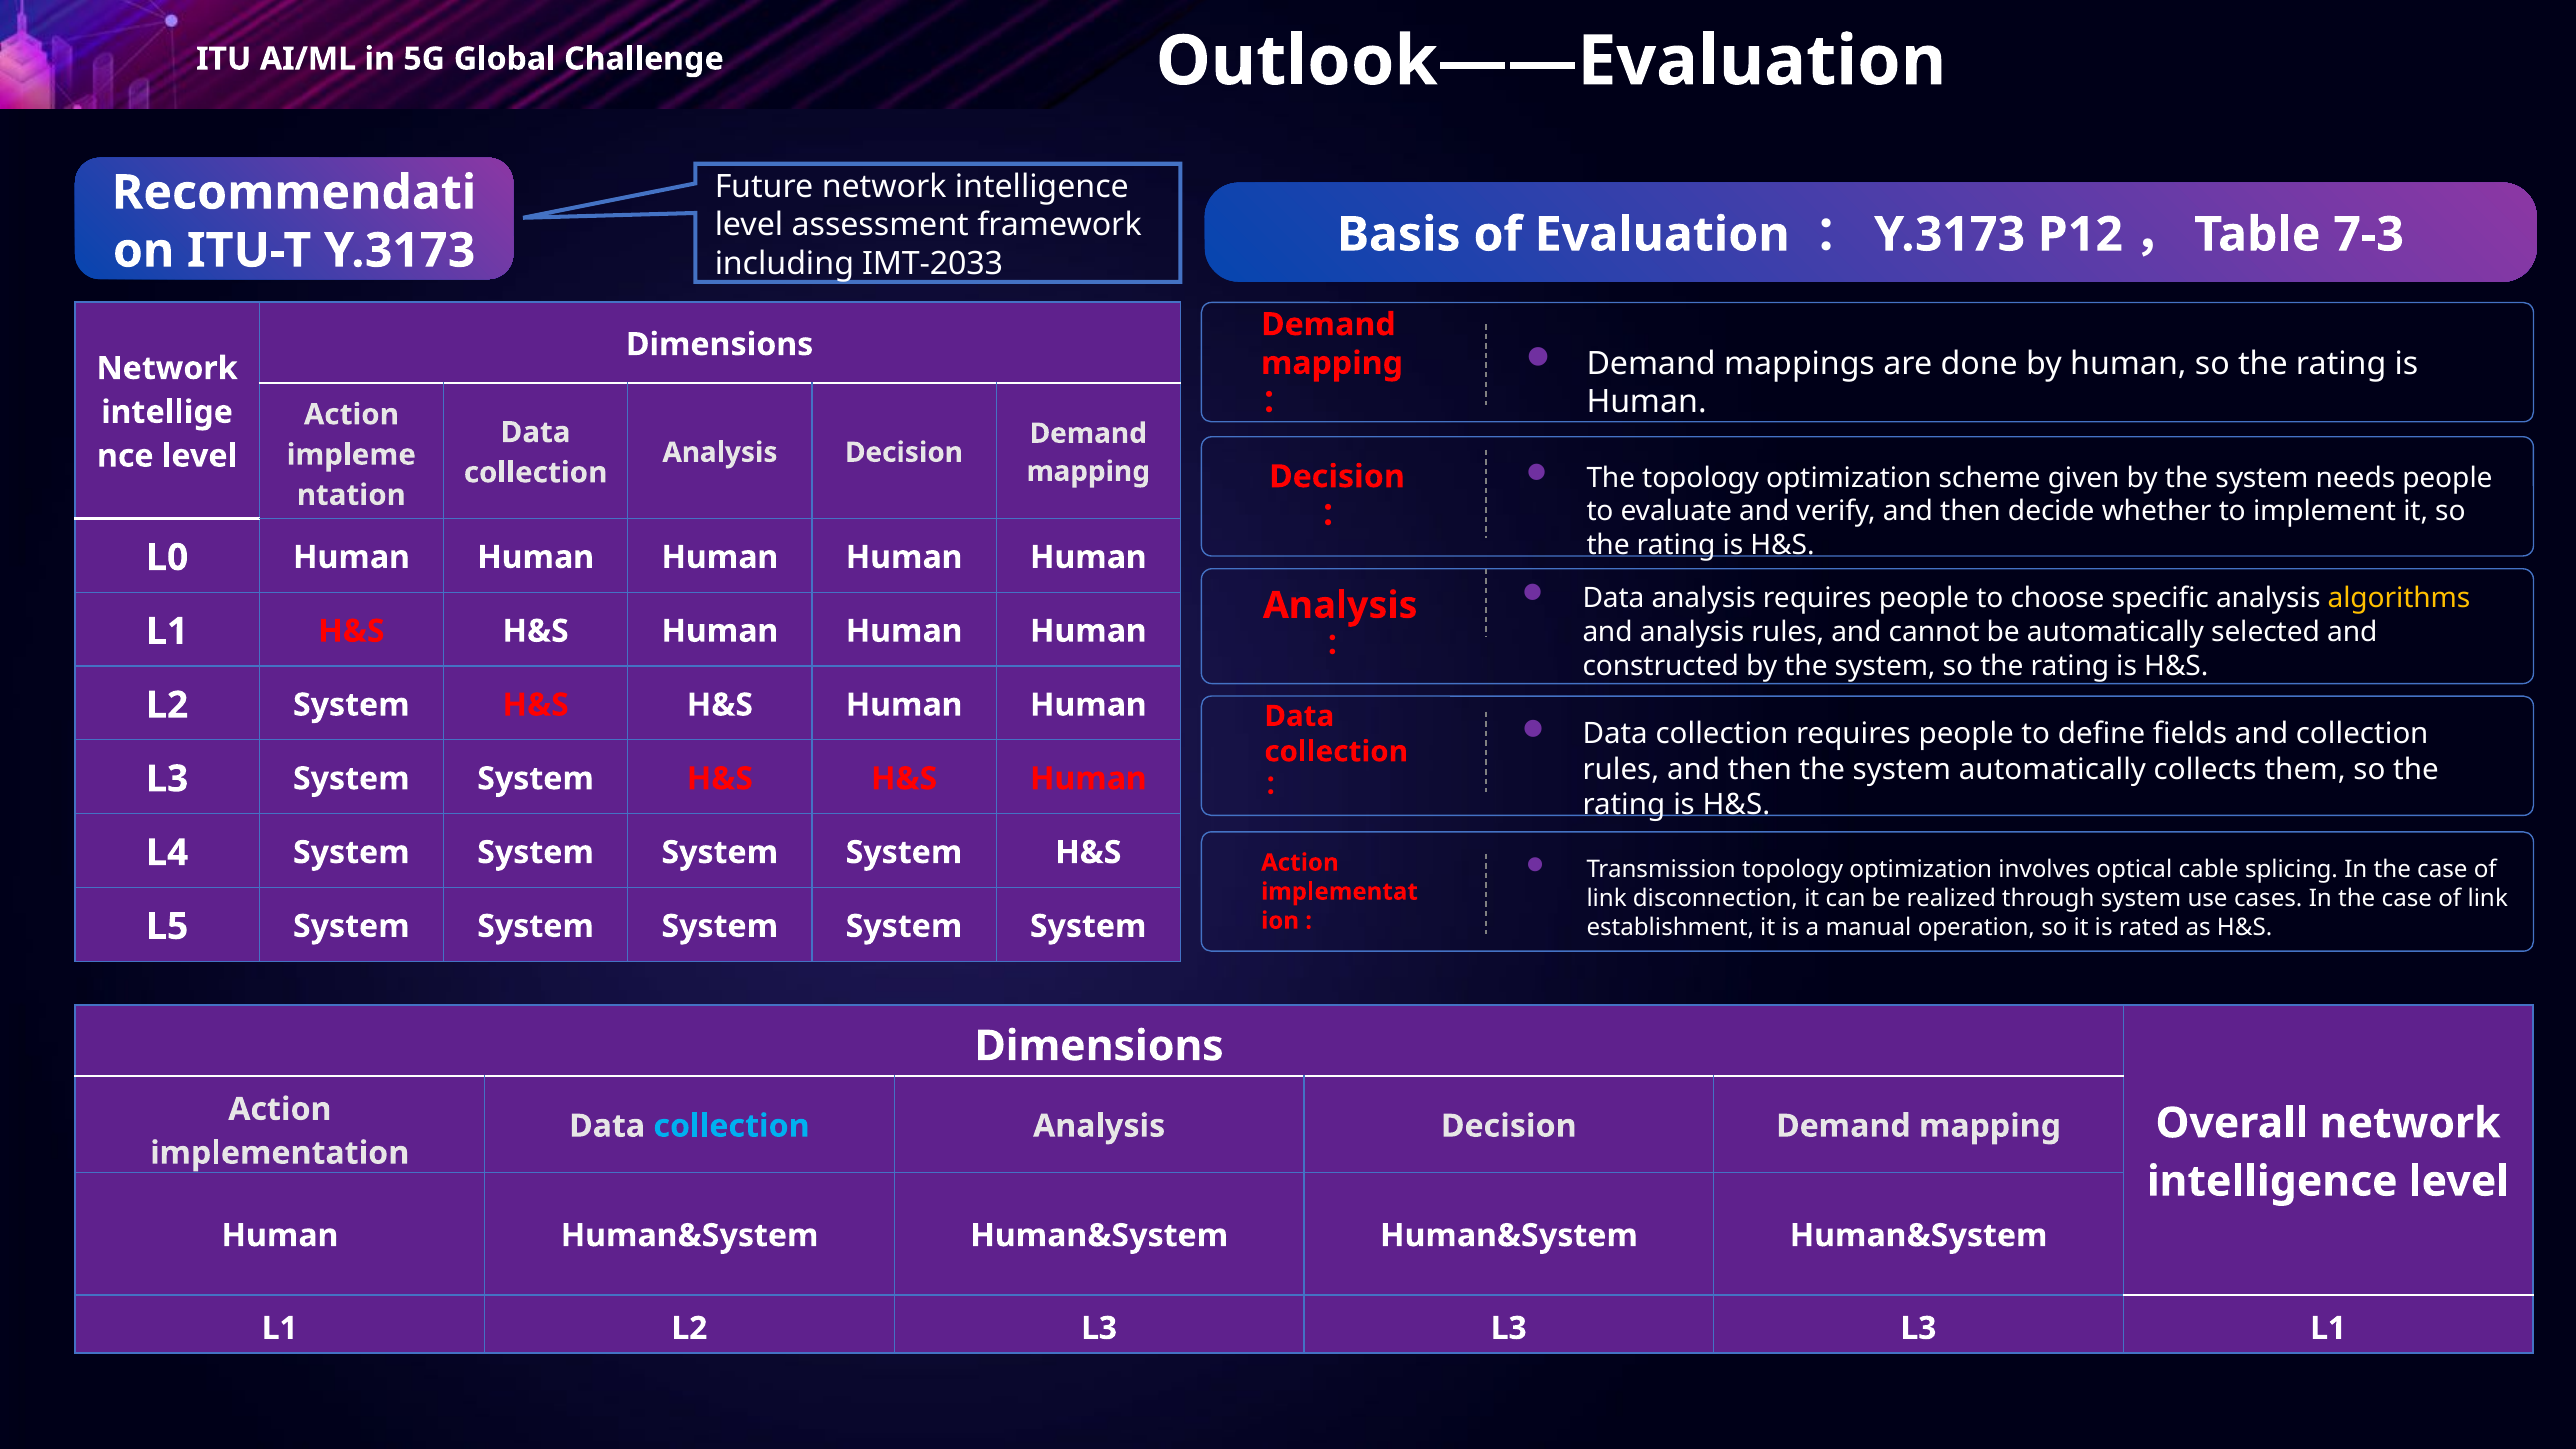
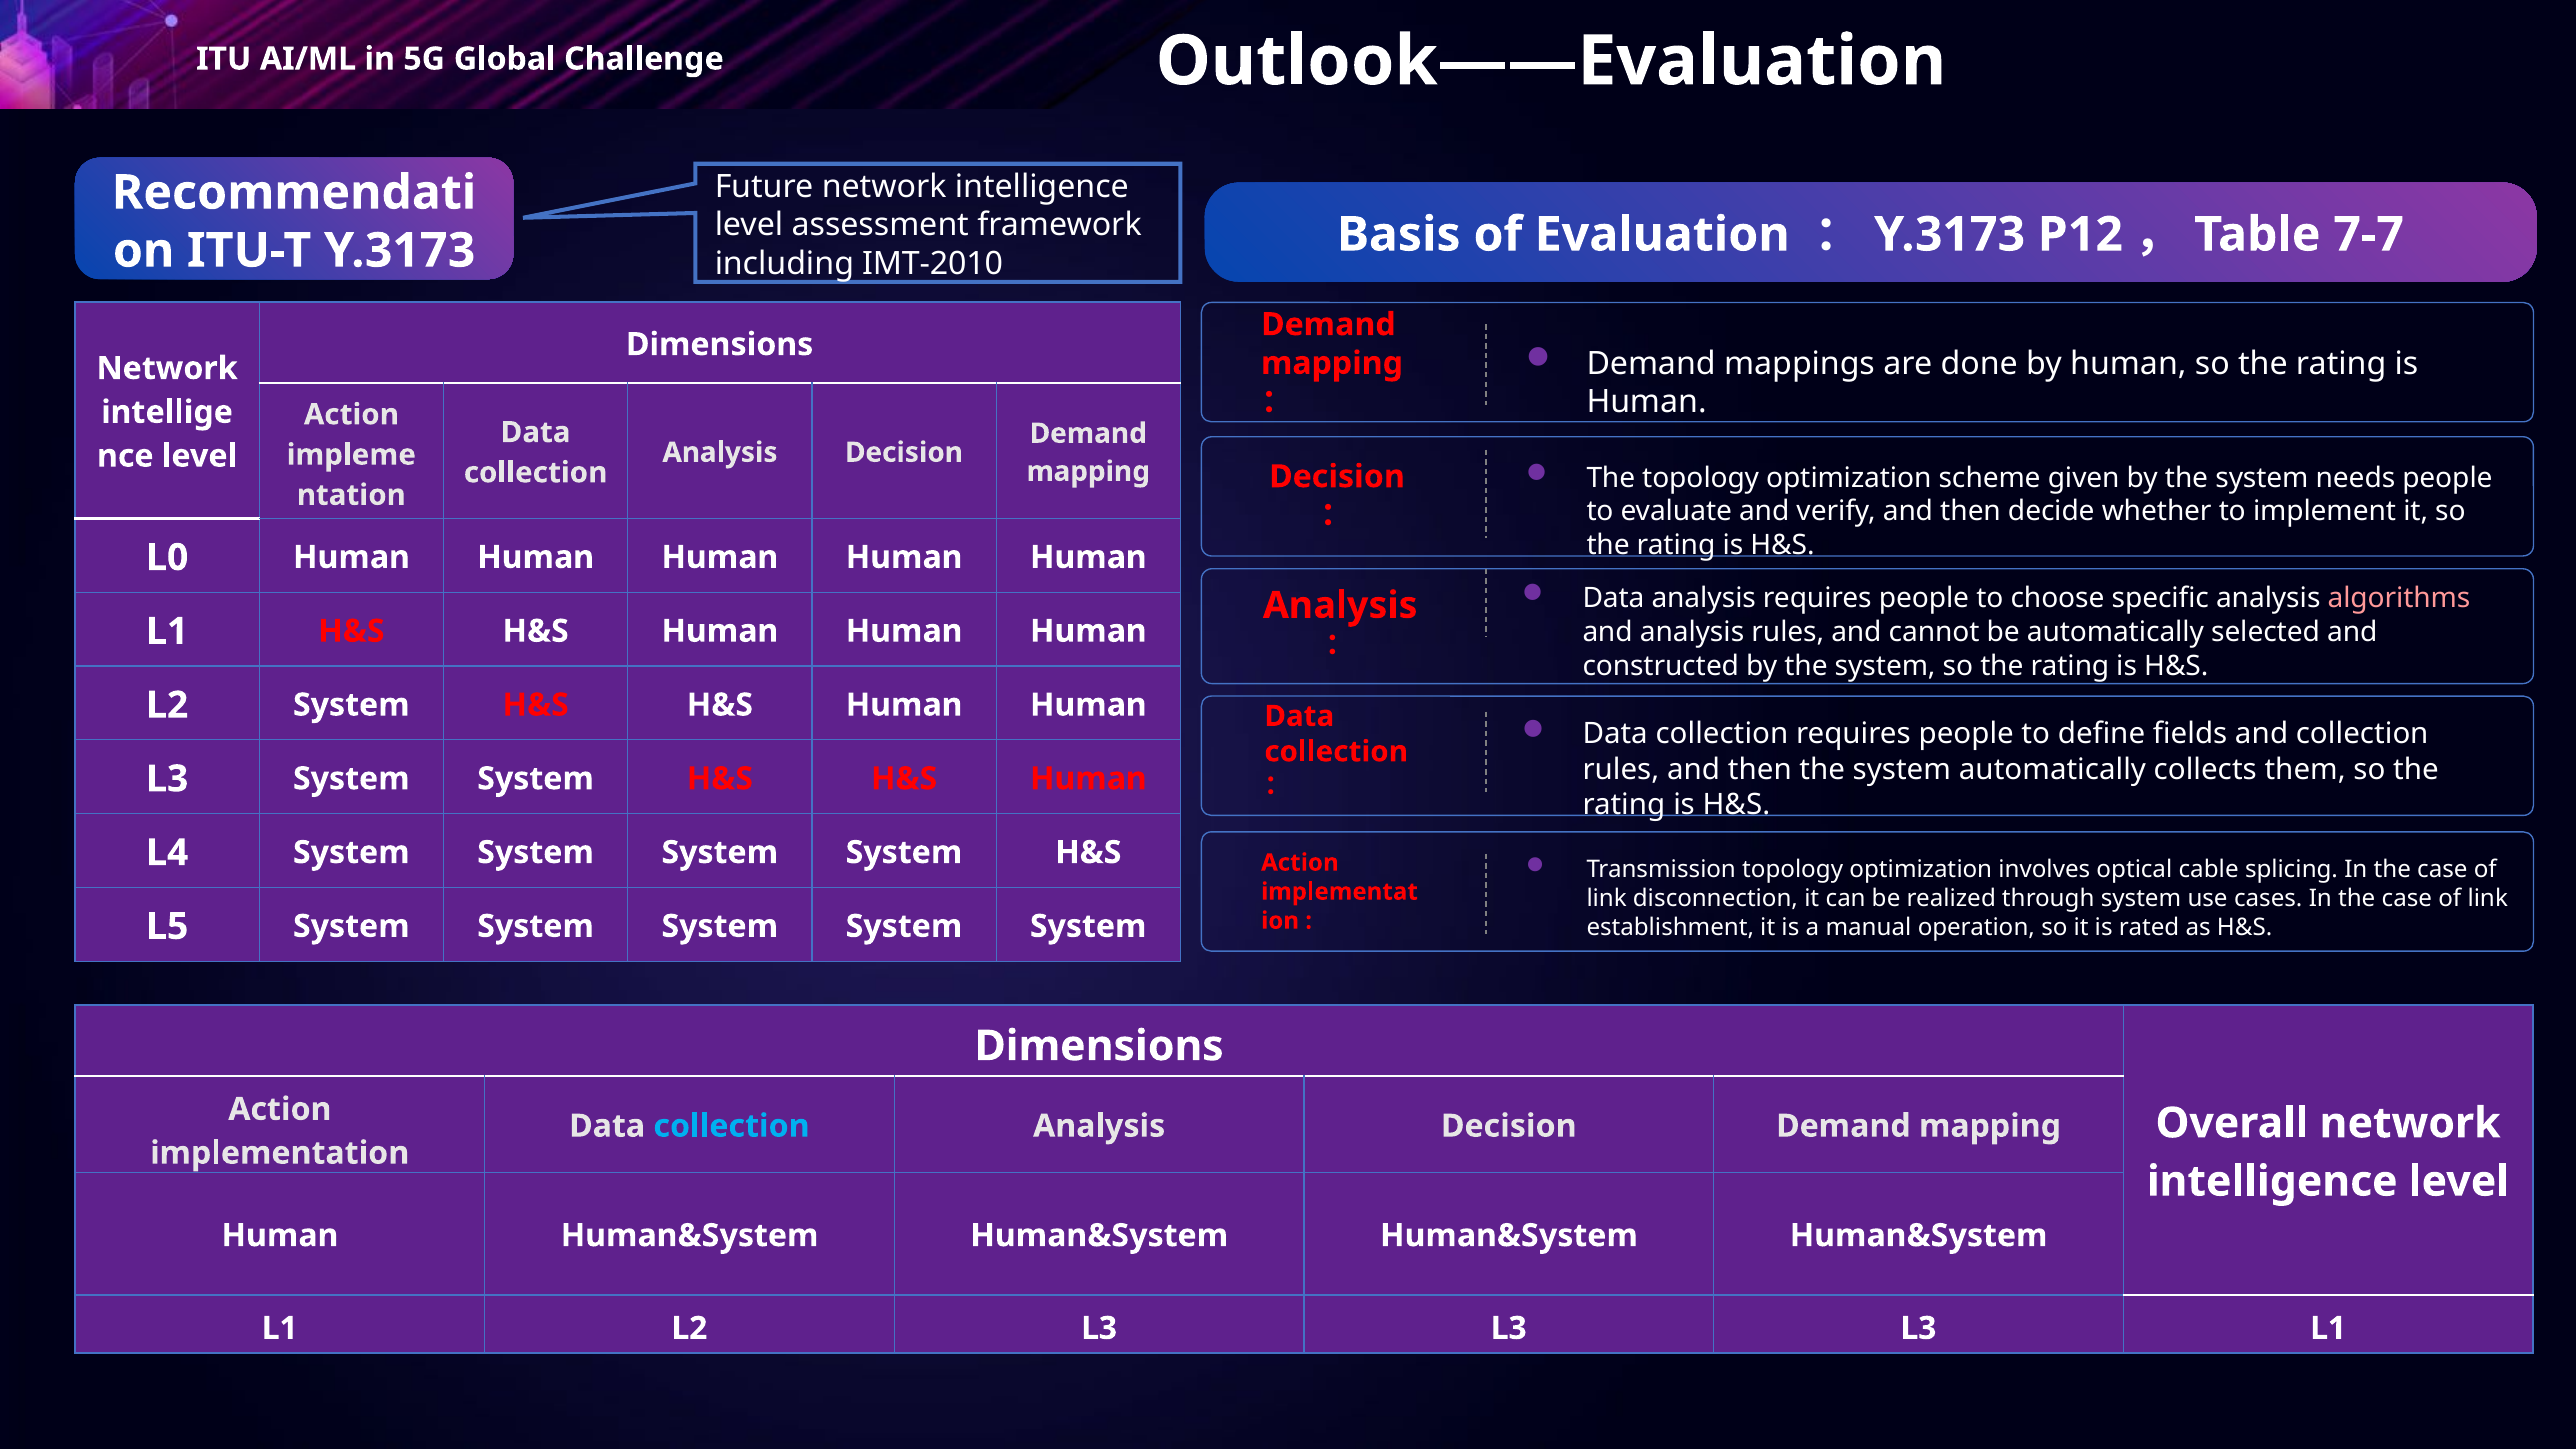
7-3: 7-3 -> 7-7 (2369, 235)
IMT-2033: IMT-2033 -> IMT-2010 (933, 264)
algorithms colour: yellow -> pink (2399, 598)
